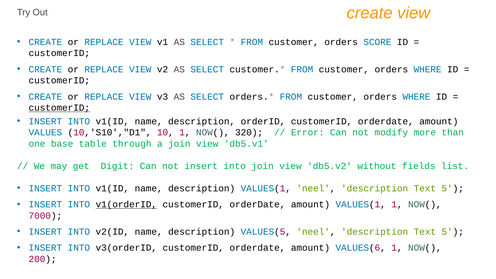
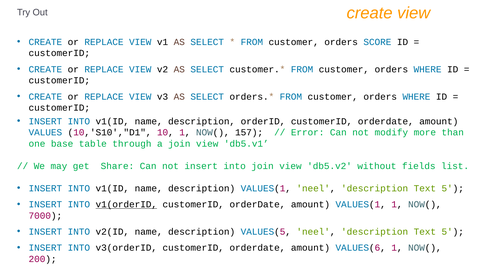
customerID underline: present -> none (59, 108)
320: 320 -> 157 (249, 133)
Digit: Digit -> Share (117, 166)
